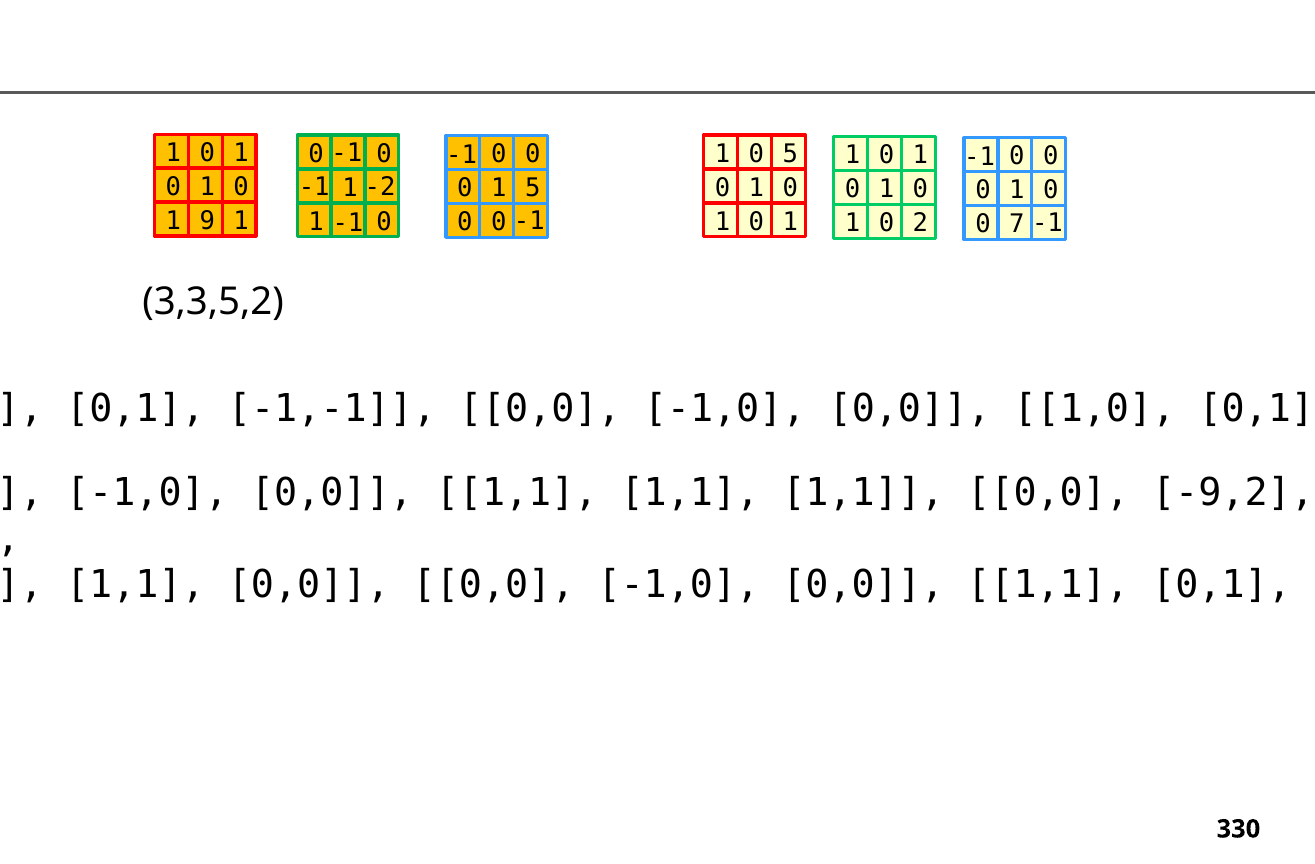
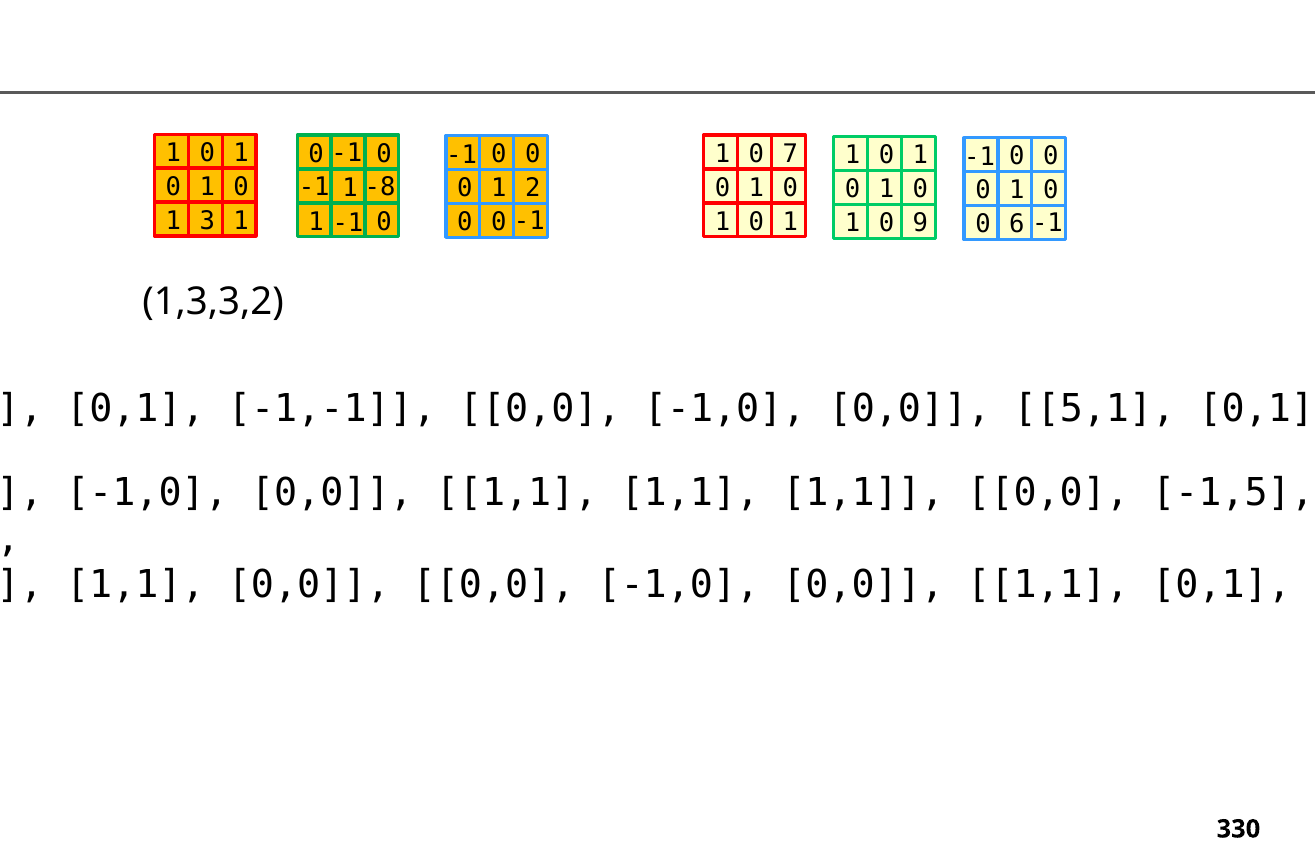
0 5: 5 -> 7 (790, 154)
-2: -2 -> -8 (380, 187)
1 5: 5 -> 2 (533, 188)
9: 9 -> 3 (207, 221)
2: 2 -> 9 (920, 223)
7: 7 -> 6 (1017, 224)
3,3,5,2: 3,3,5,2 -> 1,3,3,2 (213, 302)
1,0: 1,0 -> 5,1 (1094, 408)
-9,2: -9,2 -> -1,5 (1233, 493)
